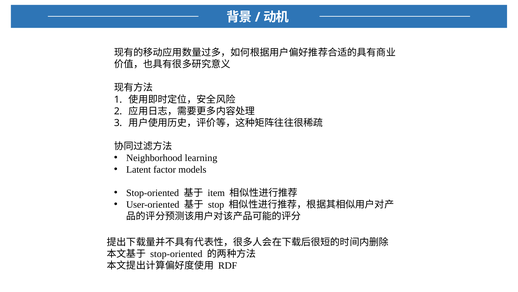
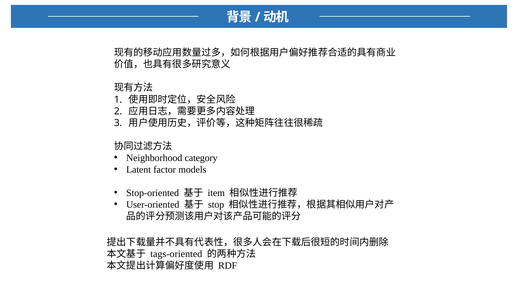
learning: learning -> category (201, 158)
stop-oriented: stop-oriented -> tags-oriented (176, 253)
